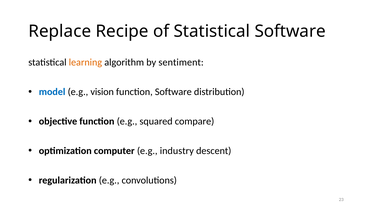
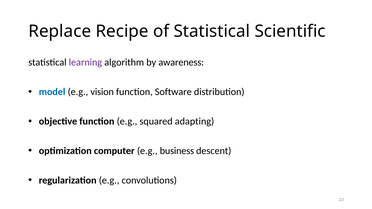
Statistical Software: Software -> Scientific (290, 31)
learning colour: orange -> purple (85, 62)
sentiment: sentiment -> awareness (181, 62)
compare: compare -> adapting (195, 121)
industry: industry -> business (177, 151)
